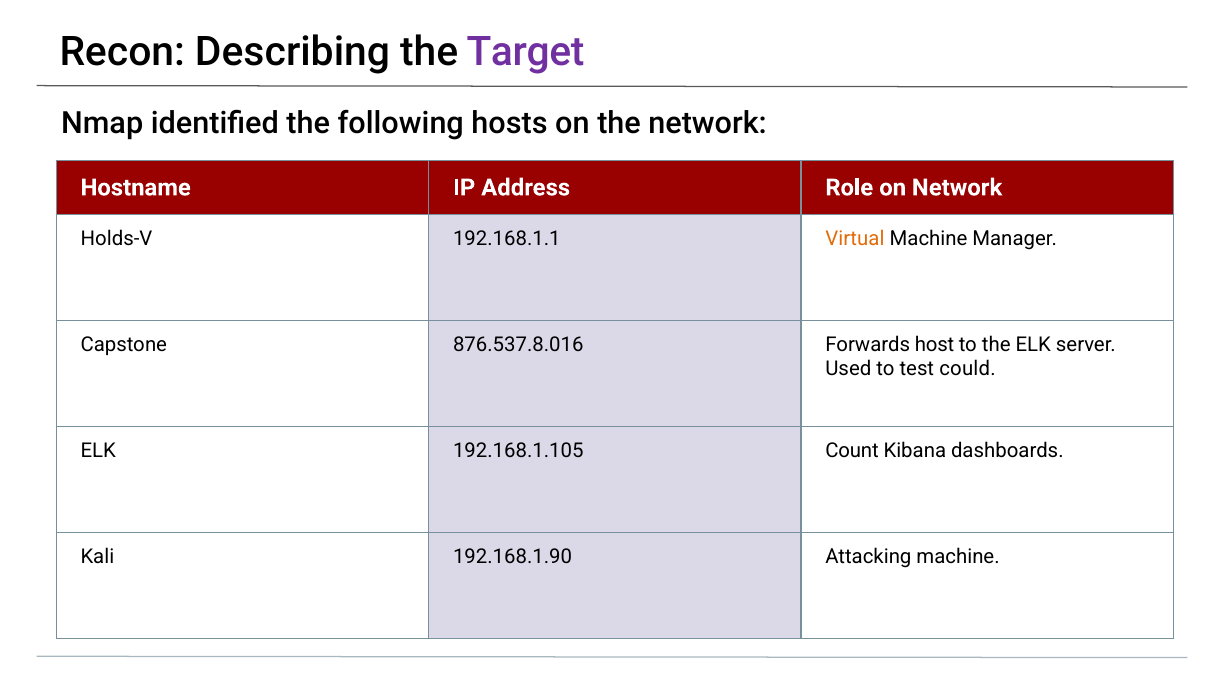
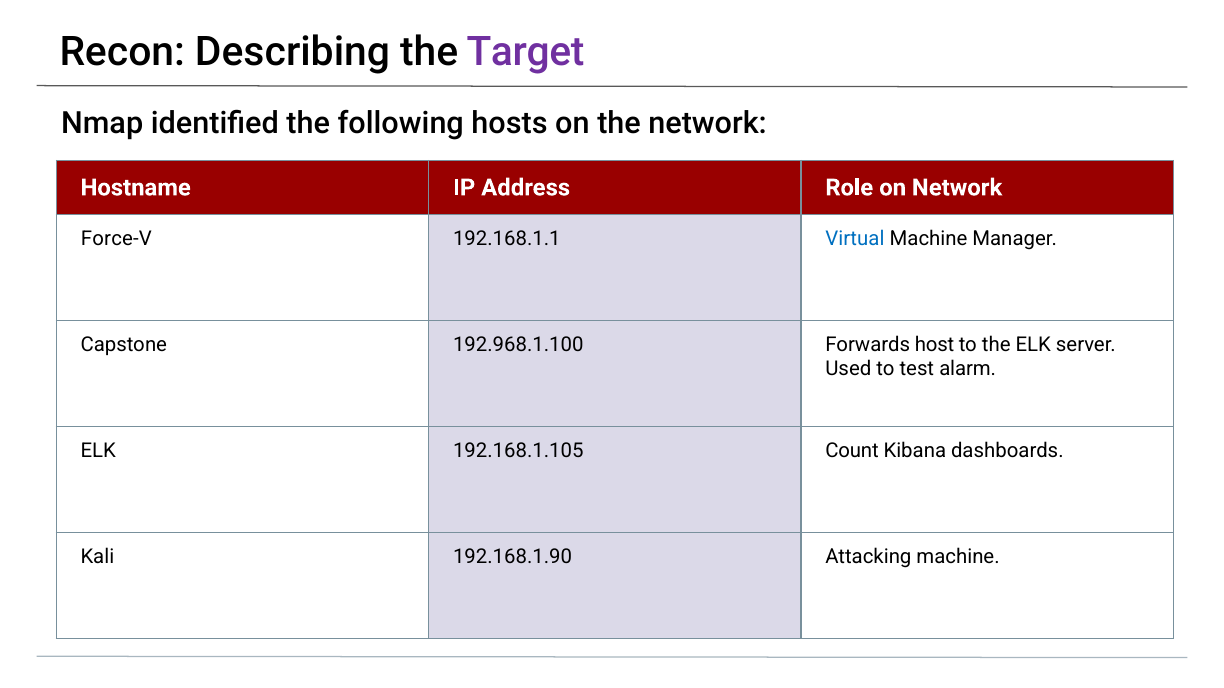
Holds-V: Holds-V -> Force-V (116, 239)
Virtual colour: orange -> blue (855, 239)
876.537.8.016: 876.537.8.016 -> 192.968.1.100 (518, 345)
could: could -> alarm (968, 369)
